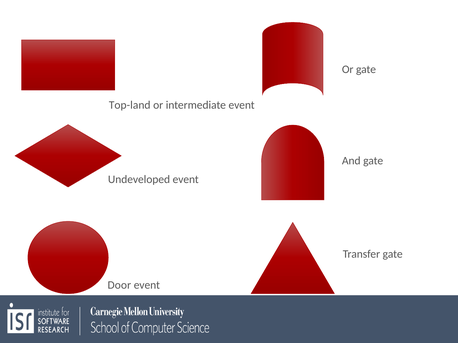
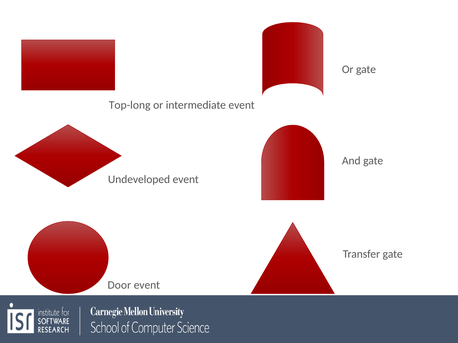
Top-land: Top-land -> Top-long (130, 105)
